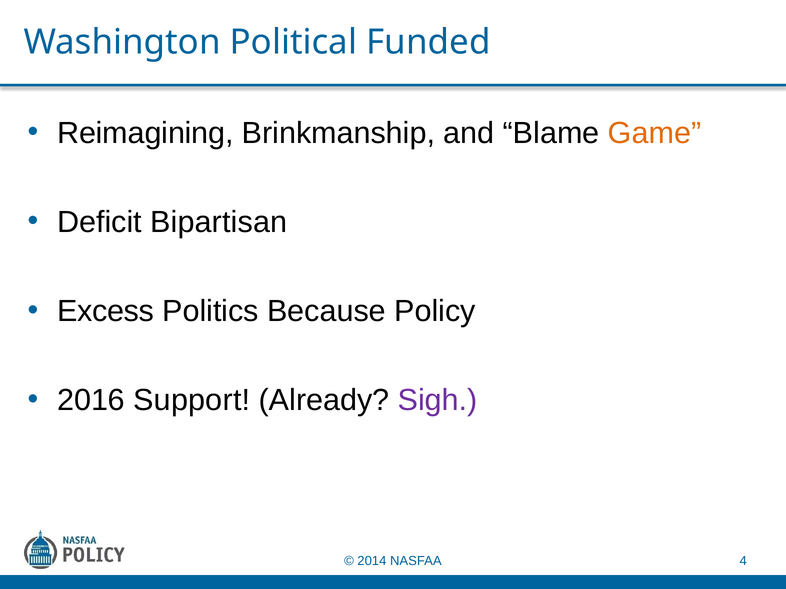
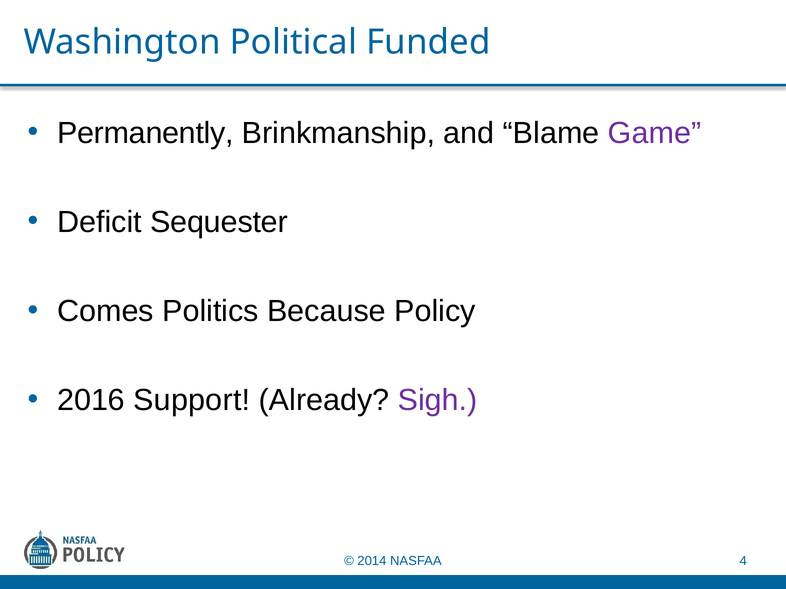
Reimagining: Reimagining -> Permanently (145, 133)
Game colour: orange -> purple (655, 133)
Bipartisan: Bipartisan -> Sequester (219, 222)
Excess: Excess -> Comes (105, 311)
